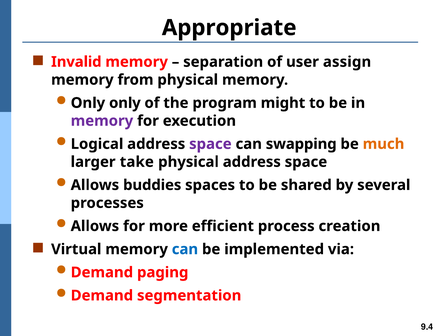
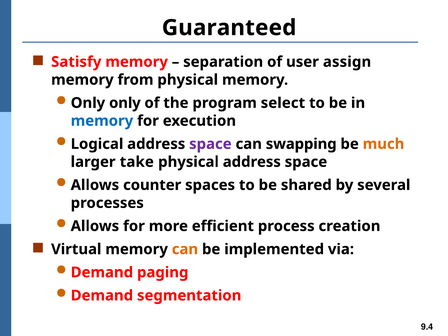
Appropriate: Appropriate -> Guaranteed (229, 28)
Invalid: Invalid -> Satisfy (76, 62)
might: might -> select (283, 103)
memory colour: purple -> blue (102, 121)
buddies: buddies -> counter (152, 185)
can colour: blue -> orange (185, 249)
